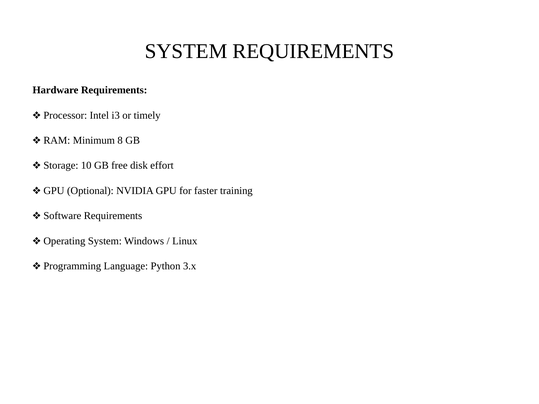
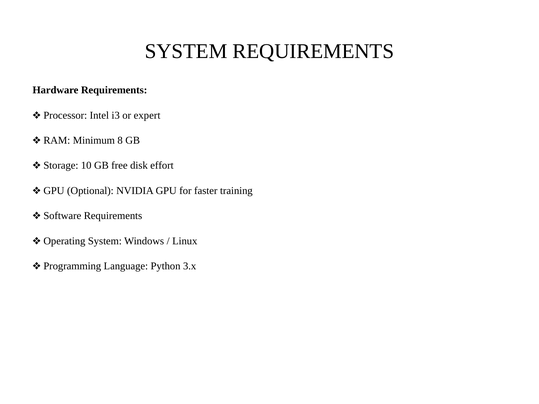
timely: timely -> expert (147, 115)
